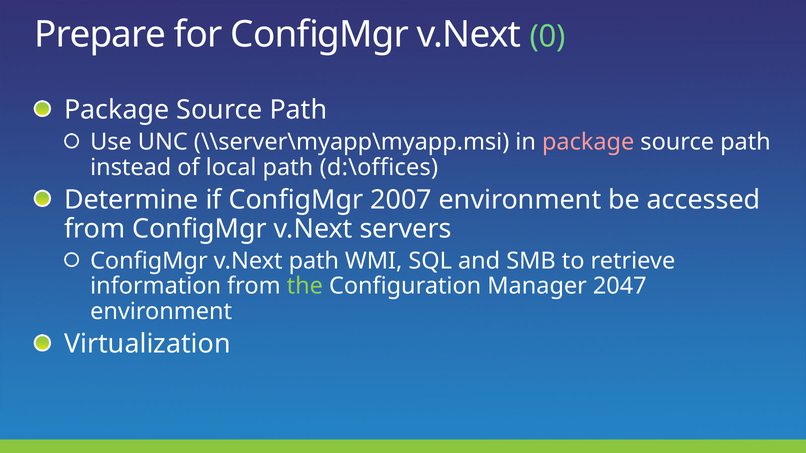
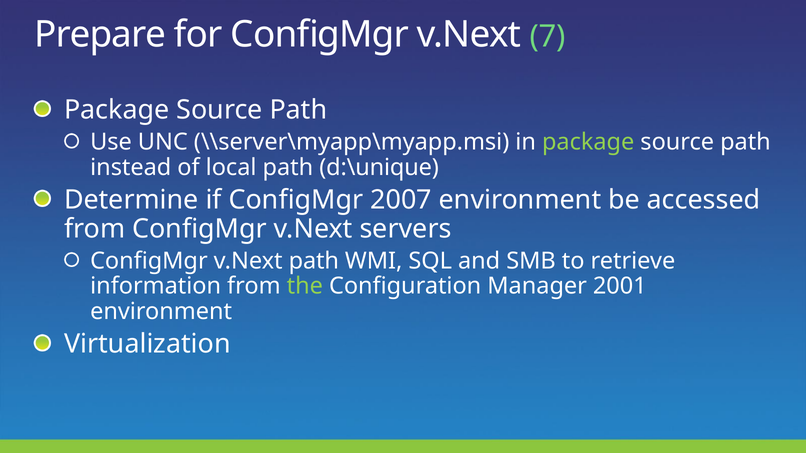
0: 0 -> 7 (547, 37)
package colour: pink -> light green (588, 142)
d:\offices: d:\offices -> d:\unique (379, 167)
2047: 2047 -> 2001 (620, 286)
